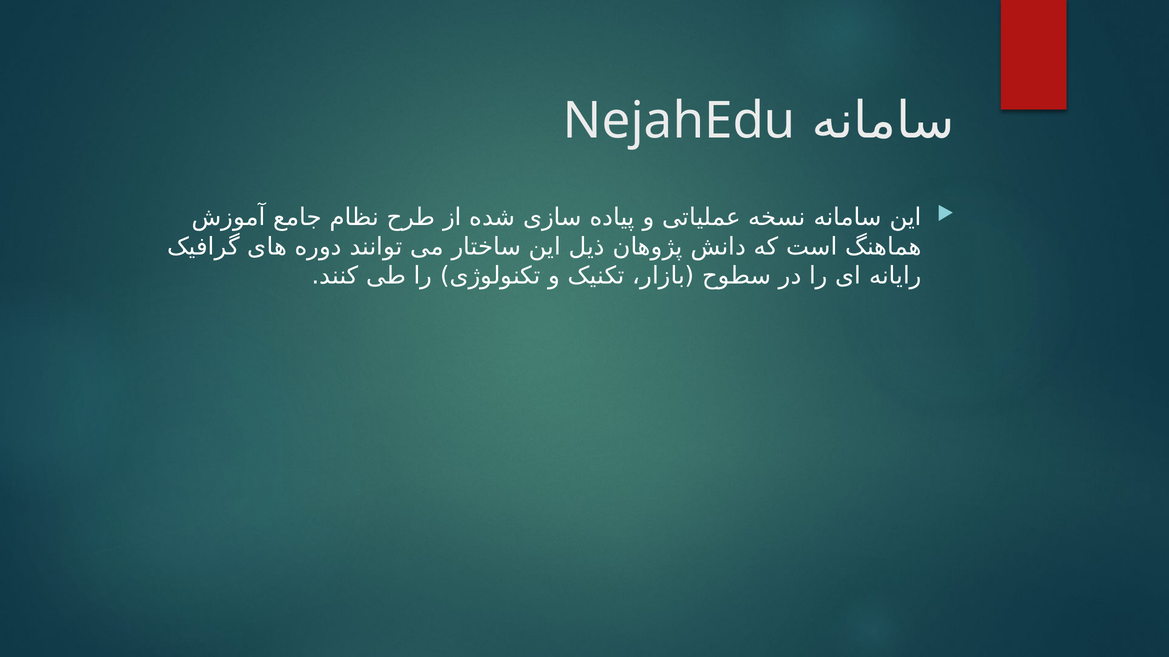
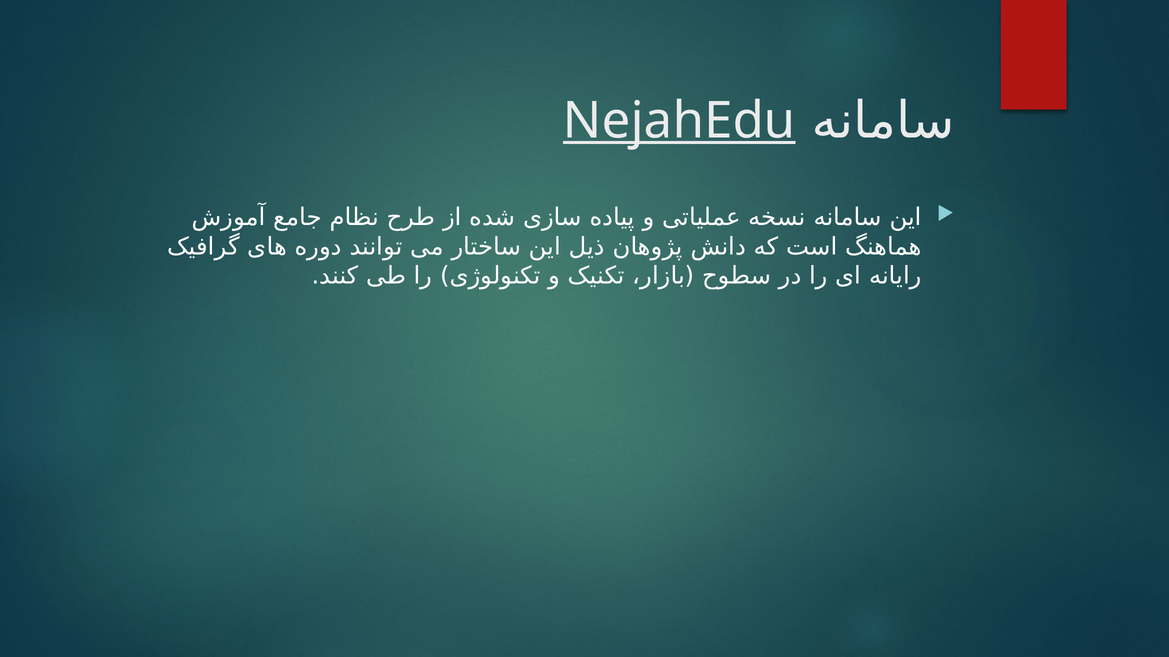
NejahEdu underline: none -> present (679, 121)
